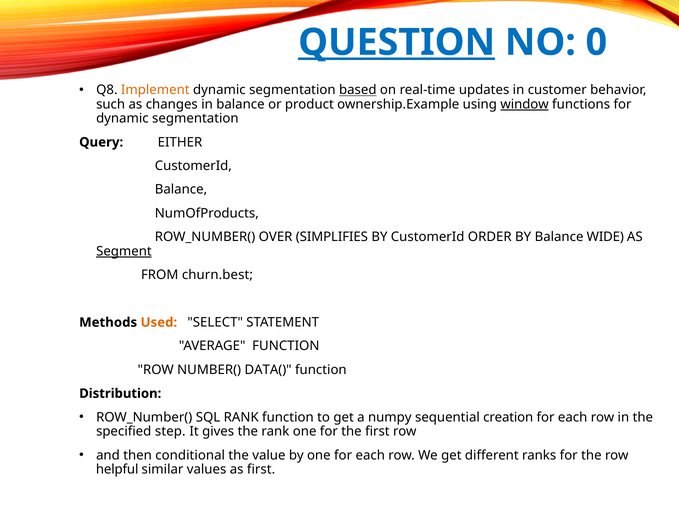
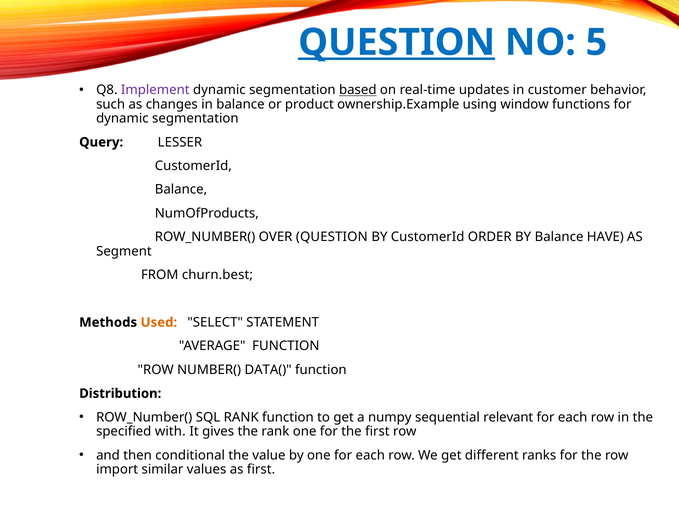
0: 0 -> 5 (596, 42)
Implement colour: orange -> purple (155, 90)
window underline: present -> none (525, 104)
EITHER: EITHER -> LESSER (180, 142)
OVER SIMPLIFIES: SIMPLIFIES -> QUESTION (332, 237)
WIDE: WIDE -> HAVE (605, 237)
Segment underline: present -> none (124, 251)
creation: creation -> relevant (508, 417)
step: step -> with (170, 432)
helpful: helpful -> import (117, 470)
